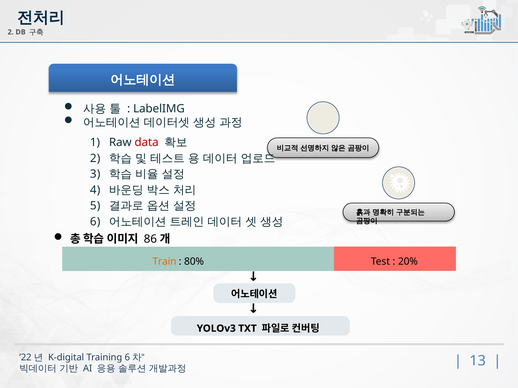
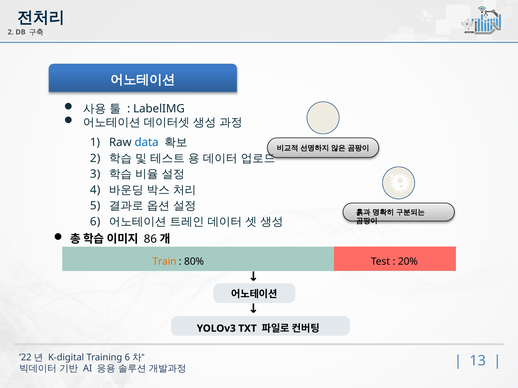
data colour: red -> blue (147, 143)
